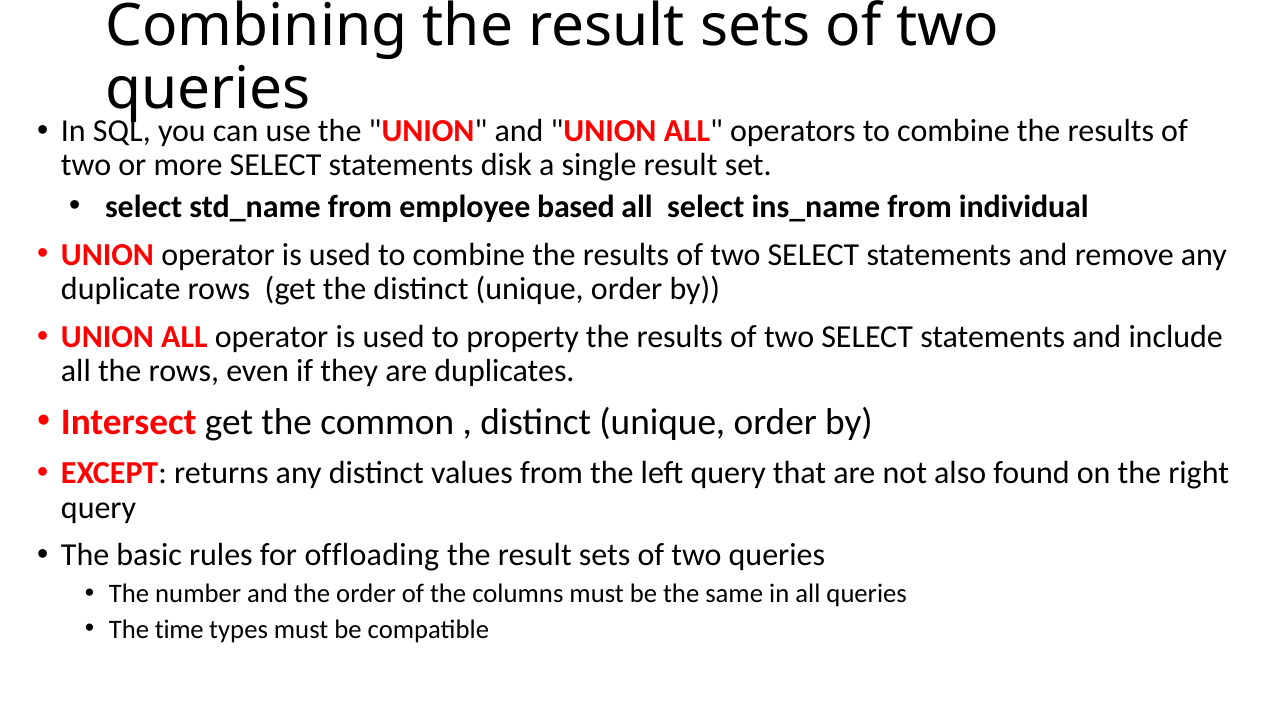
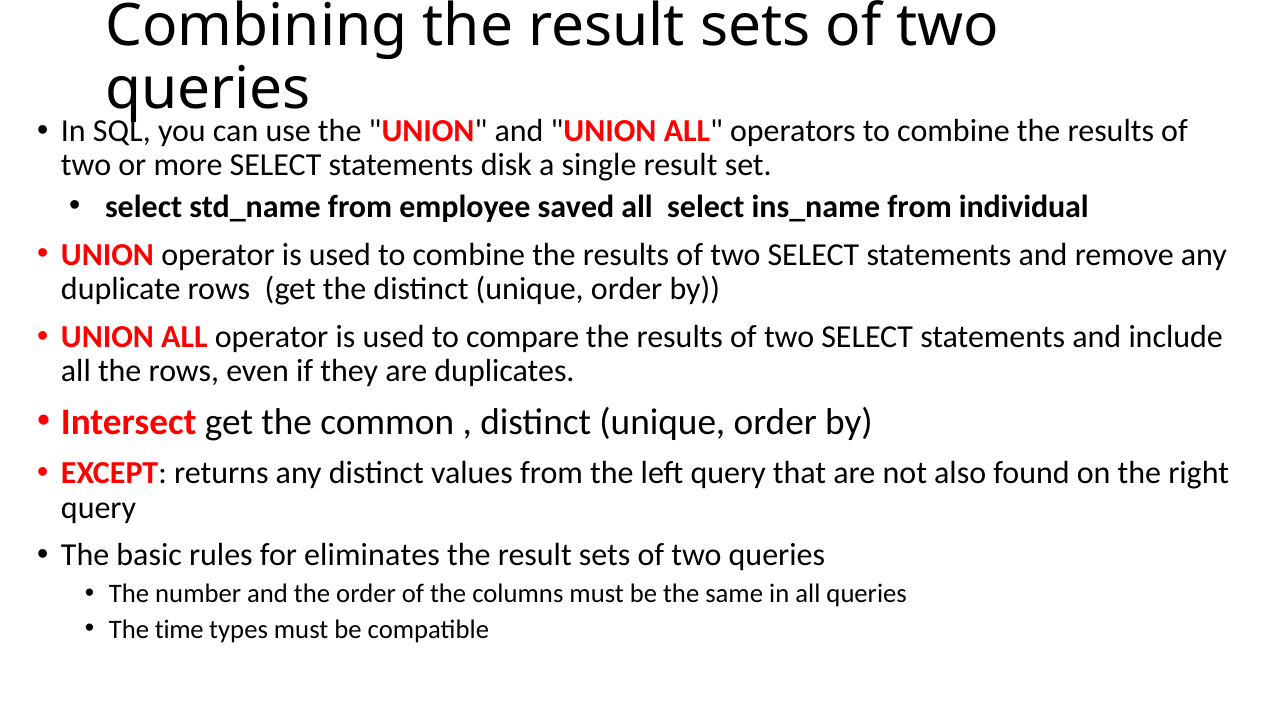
based: based -> saved (576, 206)
property: property -> compare (523, 337)
offloading: offloading -> eliminates (372, 555)
